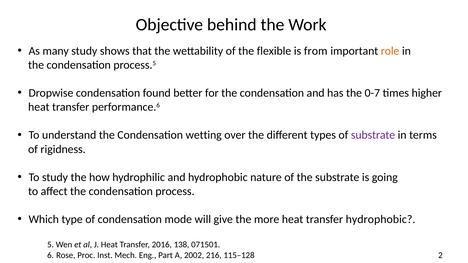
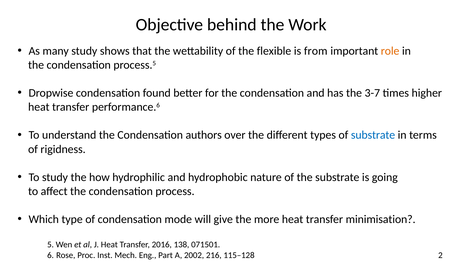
0-7: 0-7 -> 3-7 (372, 93)
wetting: wetting -> authors (204, 135)
substrate colour: purple -> blue (373, 135)
transfer hydrophobic: hydrophobic -> minimisation (381, 220)
